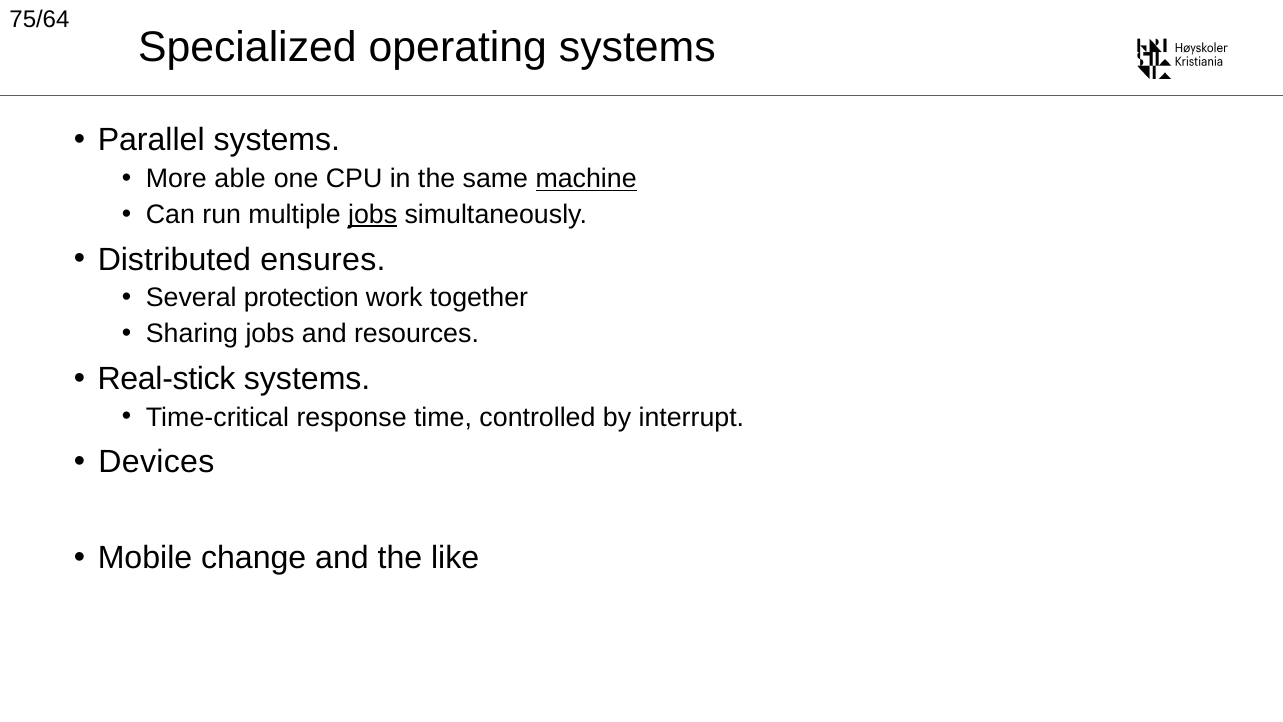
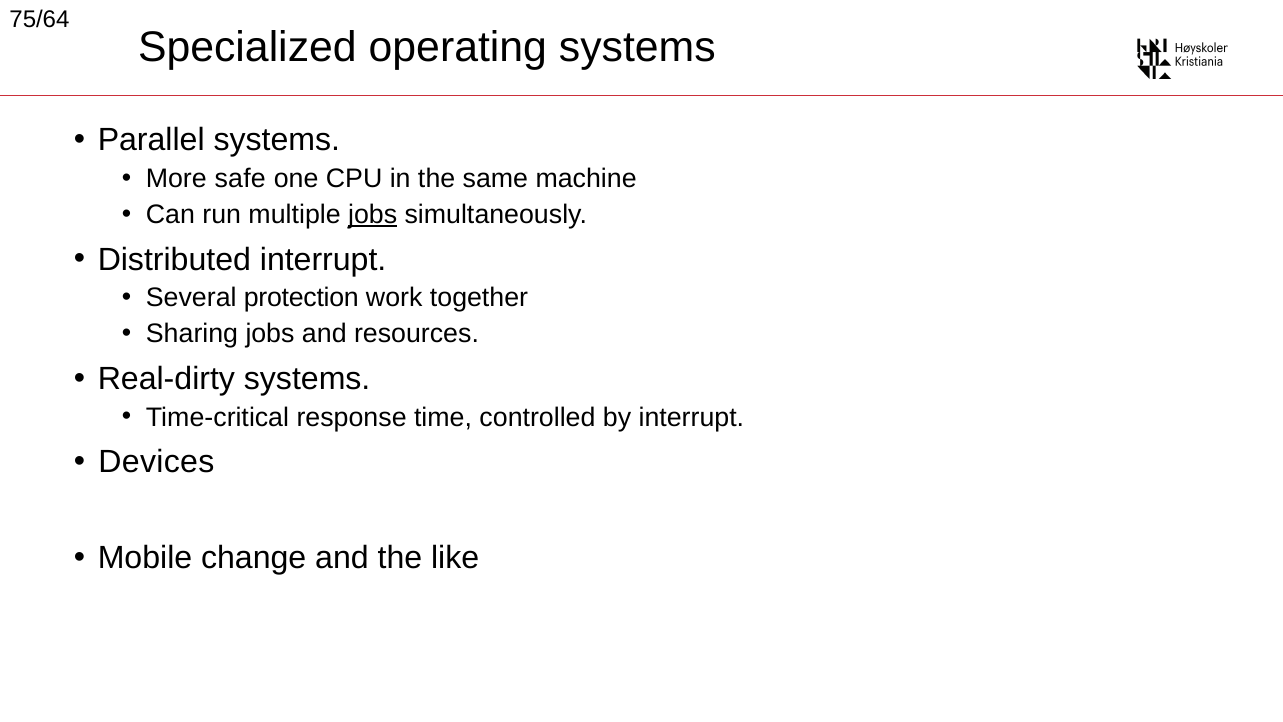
able: able -> safe (240, 179)
machine underline: present -> none (586, 179)
Distributed ensures: ensures -> interrupt (323, 259)
Real-stick: Real-stick -> Real-dirty (166, 379)
